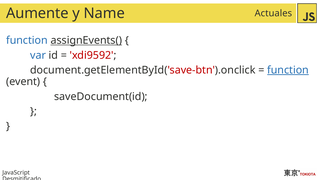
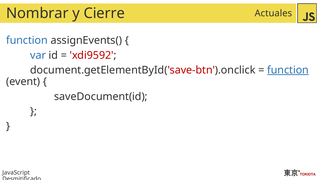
Aumente: Aumente -> Nombrar (37, 13)
Name: Name -> Cierre (104, 13)
assignEvents( underline: present -> none (86, 40)
